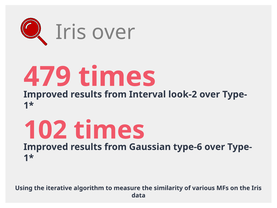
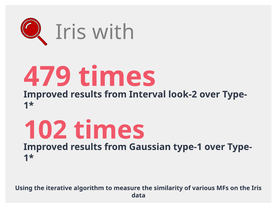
Iris over: over -> with (113, 32)
type-6: type-6 -> type-1 (188, 147)
